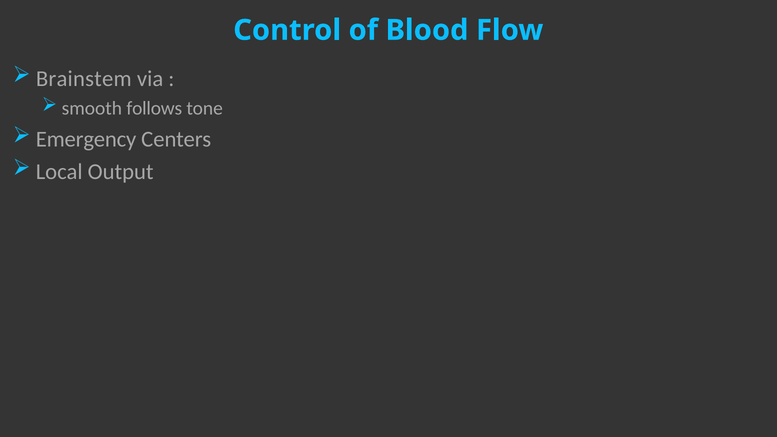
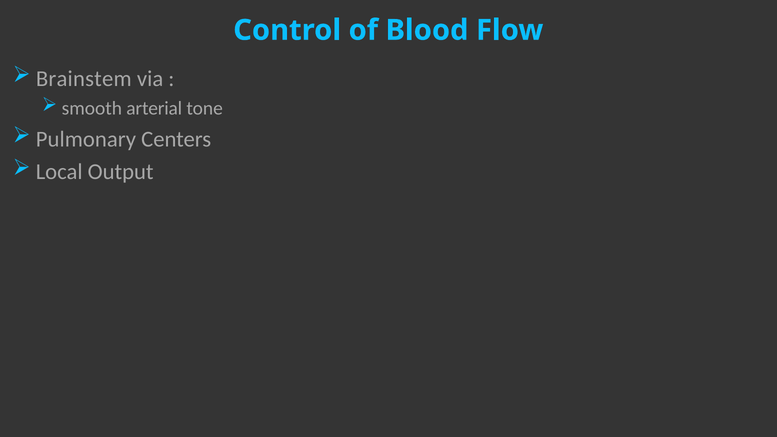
follows: follows -> arterial (154, 108)
Emergency: Emergency -> Pulmonary (86, 139)
